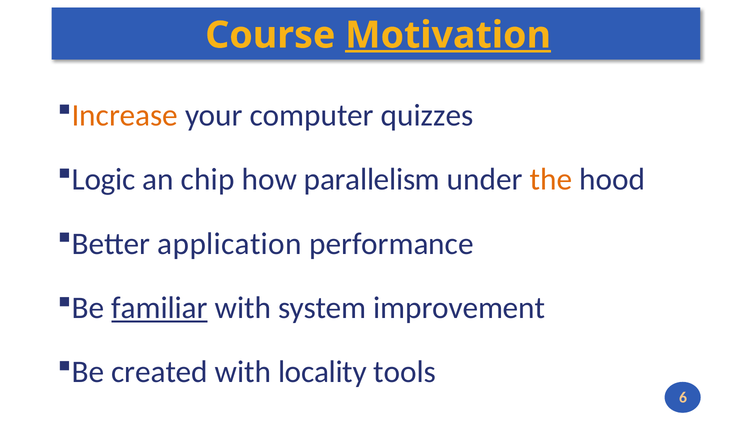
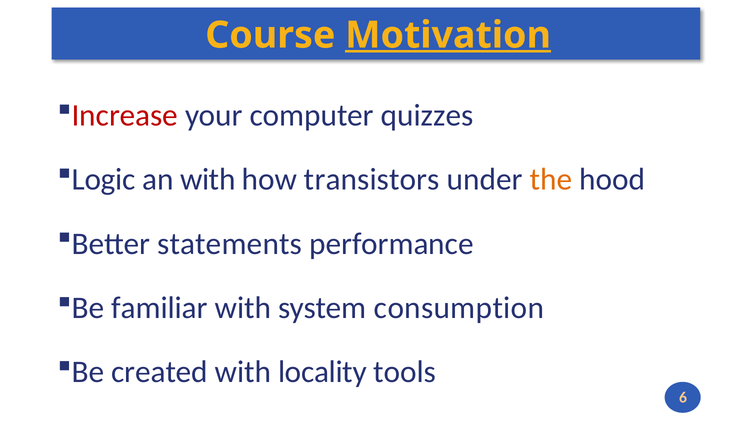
Increase colour: orange -> red (125, 115)
an chip: chip -> with (208, 179)
parallelism: parallelism -> transistors (372, 179)
application: application -> statements (230, 244)
familiar underline: present -> none (159, 308)
improvement: improvement -> consumption (459, 308)
